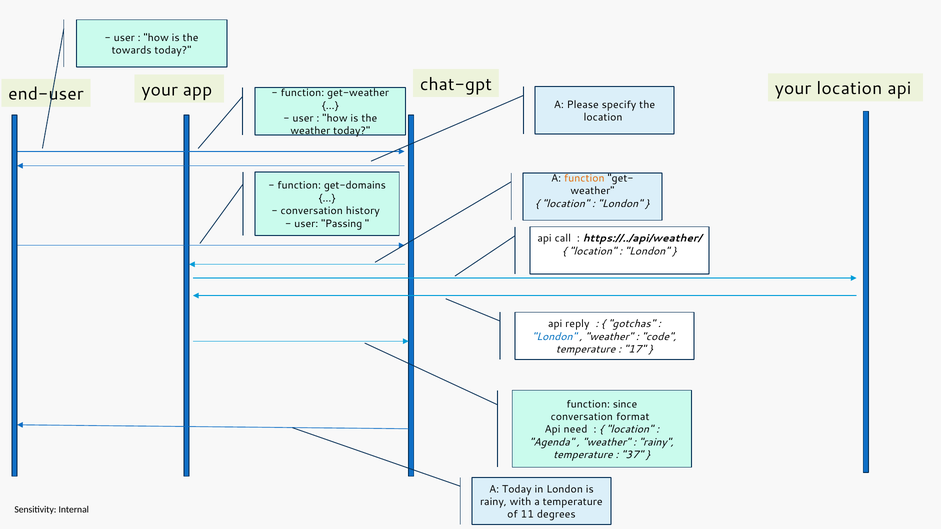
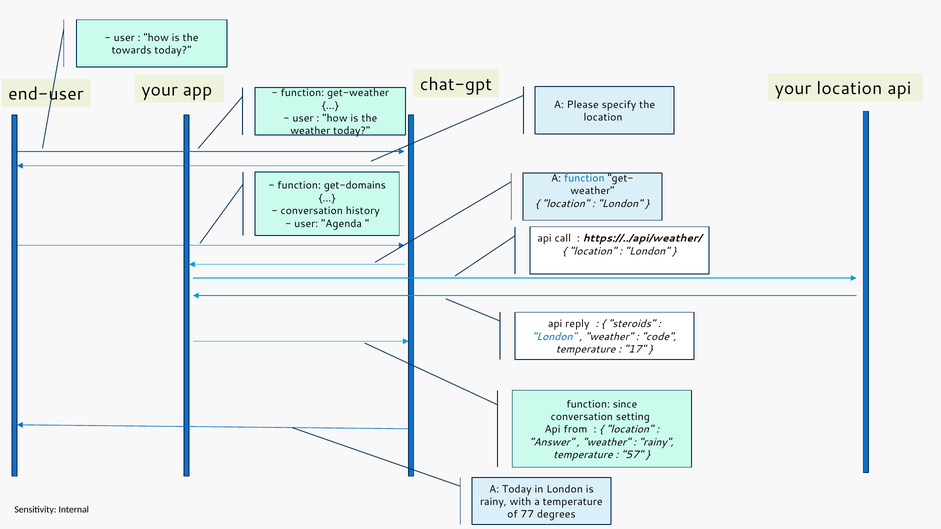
function colour: orange -> blue (584, 178)
Passing: Passing -> Agenda (342, 224)
gotchas: gotchas -> steroids (632, 324)
format: format -> setting (633, 417)
need: need -> from (575, 430)
Agenda: Agenda -> Answer (552, 442)
37: 37 -> 57 (632, 455)
11: 11 -> 77 (527, 515)
